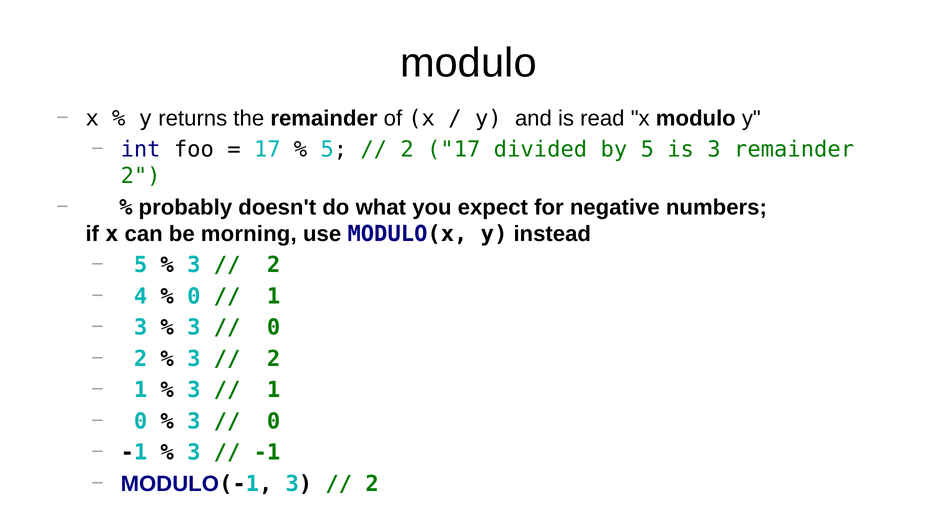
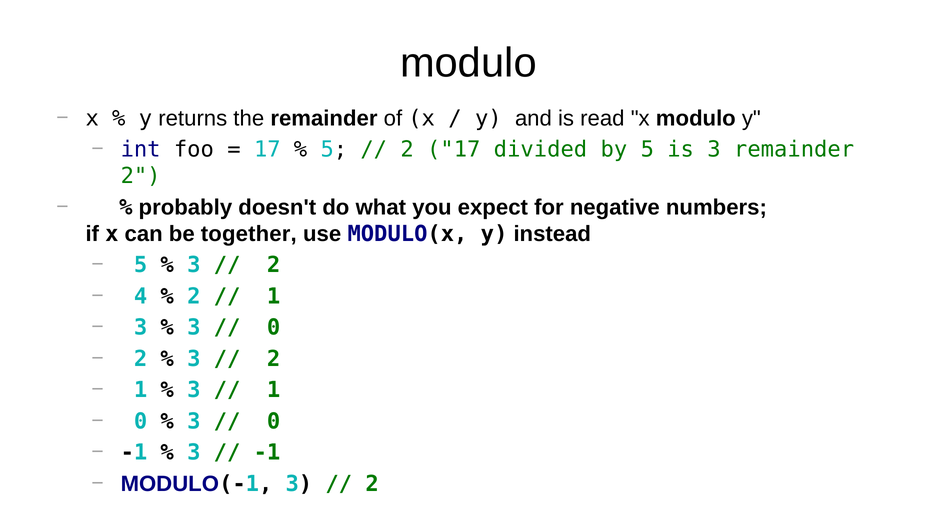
morning: morning -> together (249, 234)
0: 0 -> 2 (194, 296)
